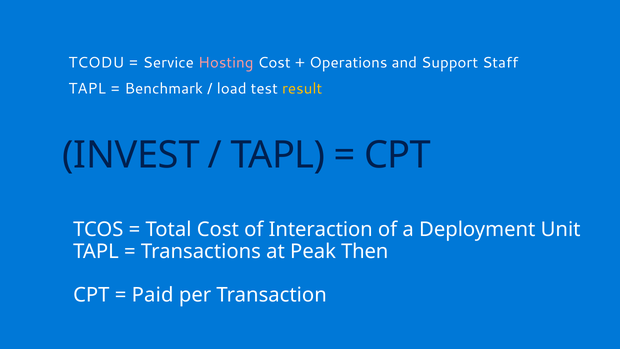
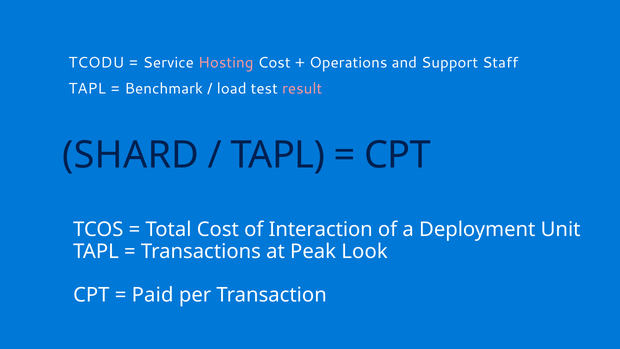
result colour: yellow -> pink (302, 88)
INVEST: INVEST -> SHARD (131, 155)
Then: Then -> Look (365, 251)
